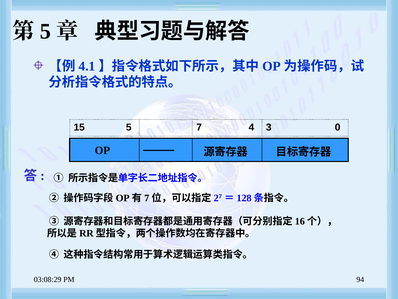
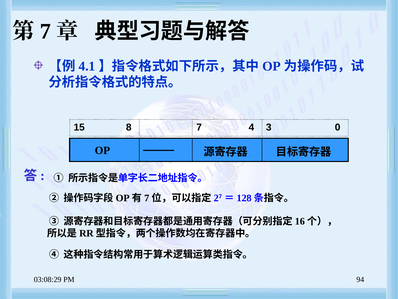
5: 5 -> 7 (45, 31)
15 5: 5 -> 8 (129, 127)
